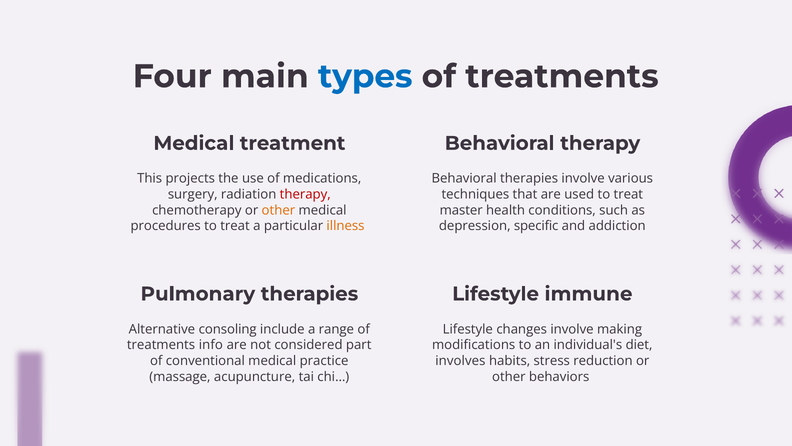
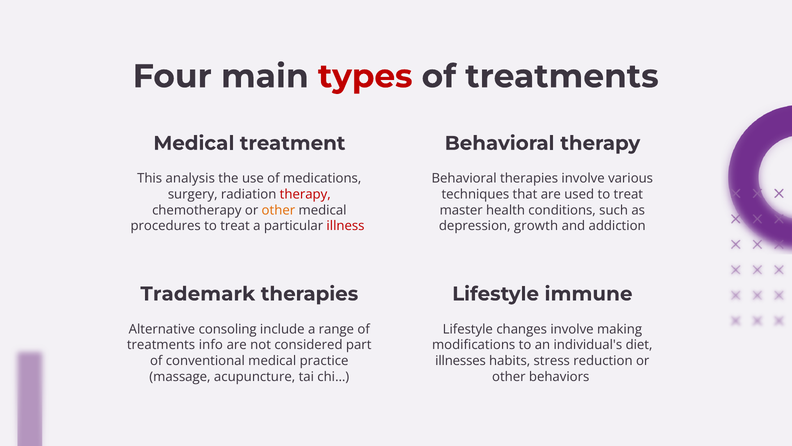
types colour: blue -> red (365, 76)
projects: projects -> analysis (190, 178)
illness colour: orange -> red (345, 226)
specific: specific -> growth (536, 226)
Pulmonary: Pulmonary -> Trademark (198, 294)
involves: involves -> illnesses (461, 360)
